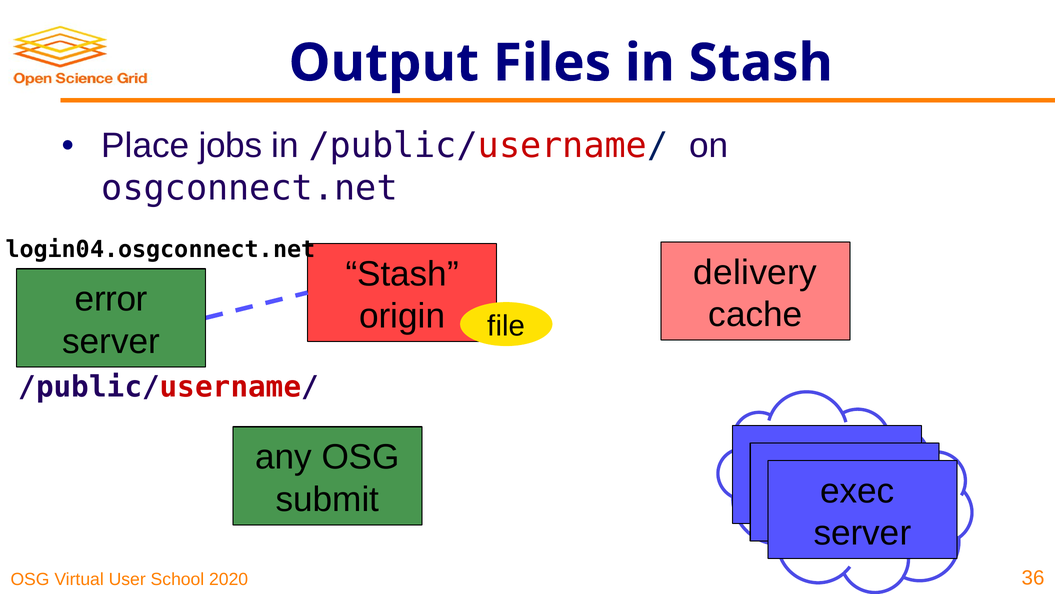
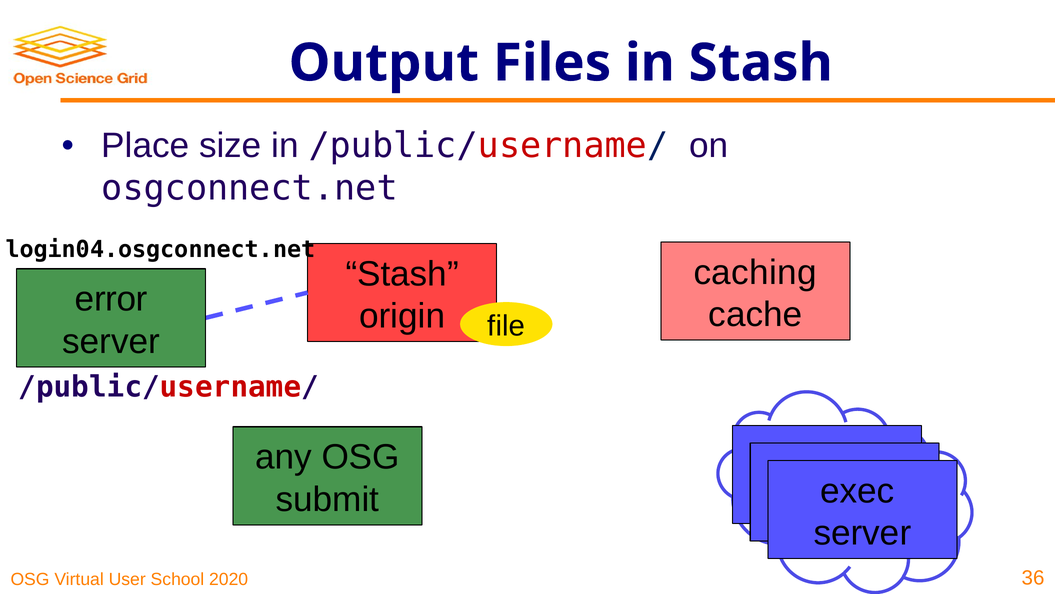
jobs: jobs -> size (230, 146)
delivery: delivery -> caching (755, 272)
